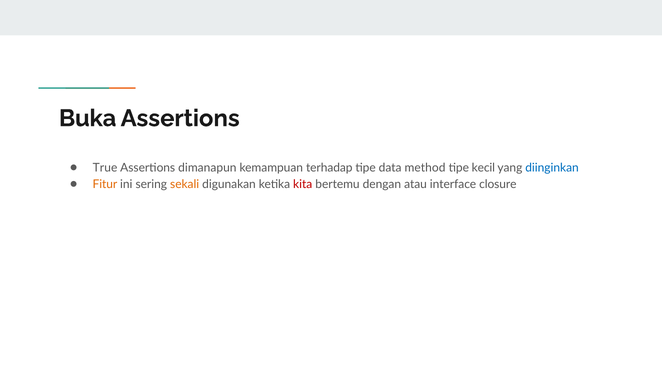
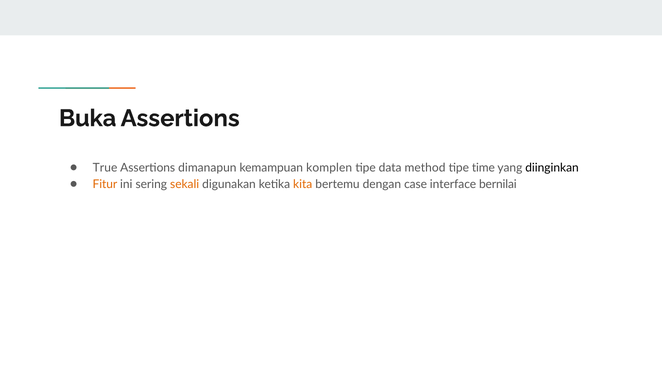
terhadap: terhadap -> komplen (329, 167)
kecil: kecil -> time (483, 167)
diinginkan colour: blue -> black (552, 167)
kita colour: red -> orange (303, 184)
atau: atau -> case (416, 184)
closure: closure -> bernilai (498, 184)
